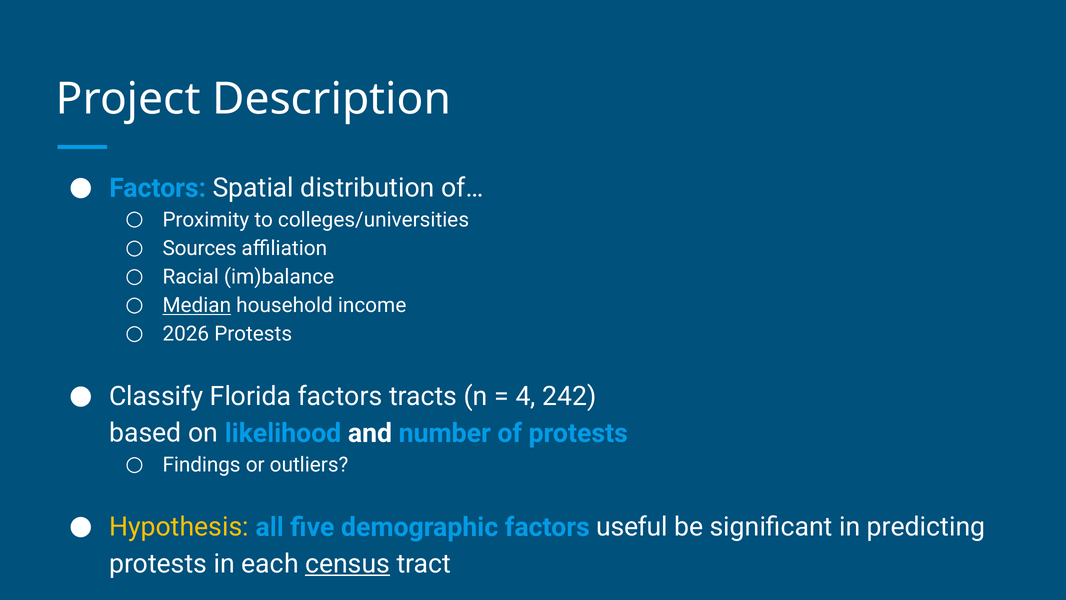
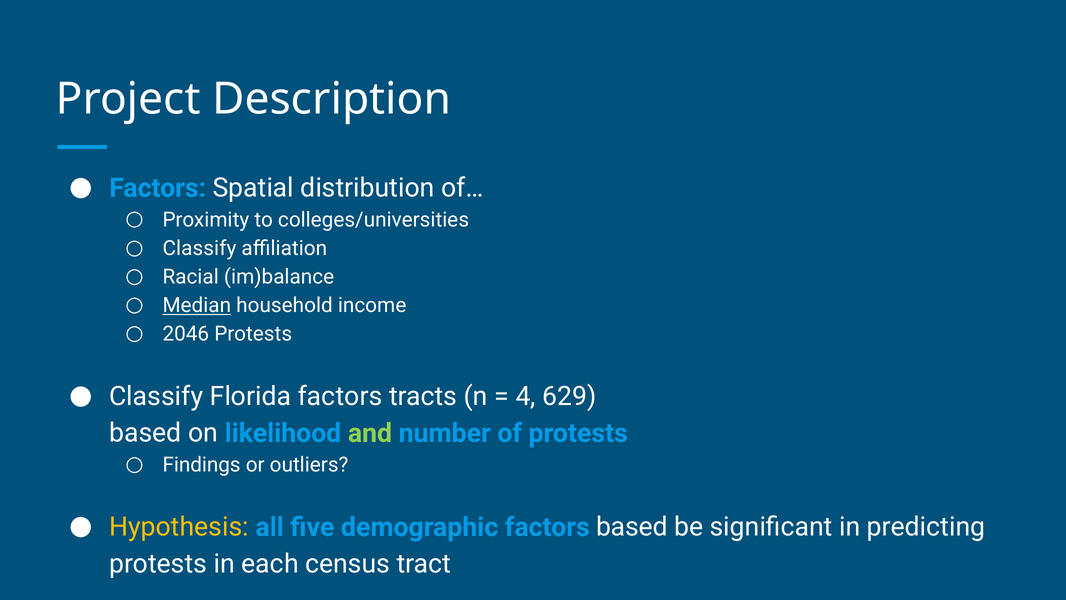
Sources: Sources -> Classify (199, 248)
2026: 2026 -> 2046 (186, 334)
242: 242 -> 629 (569, 396)
and colour: white -> light green (370, 433)
factors useful: useful -> based (632, 527)
census underline: present -> none (348, 564)
